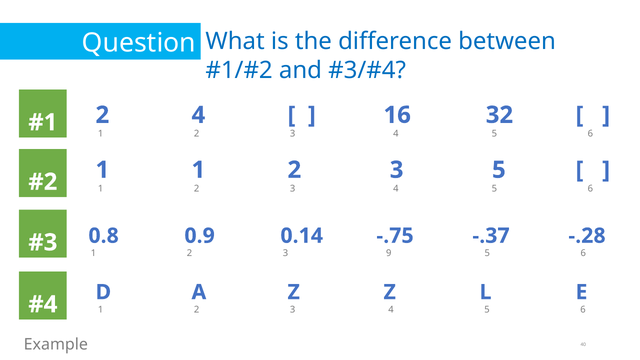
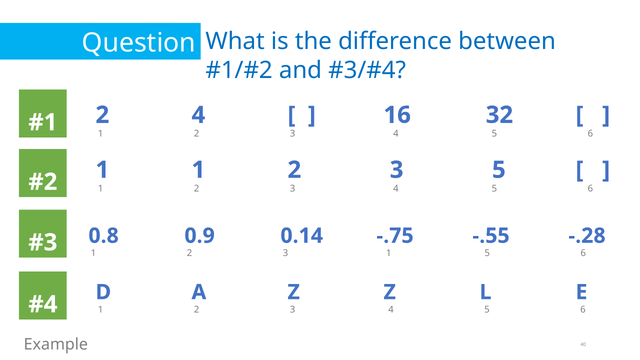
-.37: -.37 -> -.55 (491, 236)
3 9: 9 -> 1 (389, 253)
